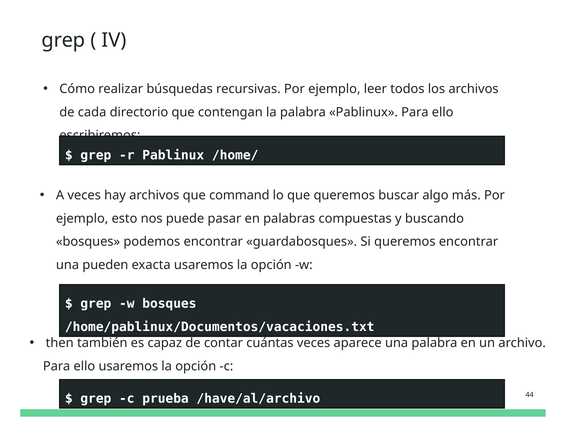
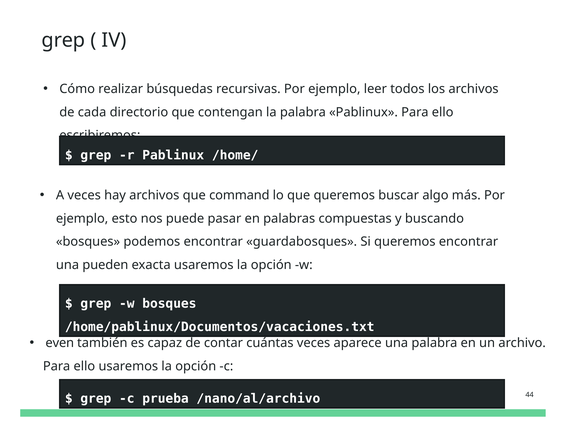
then: then -> even (60, 343)
/have/al/archivo: /have/al/archivo -> /nano/al/archivo (258, 399)
